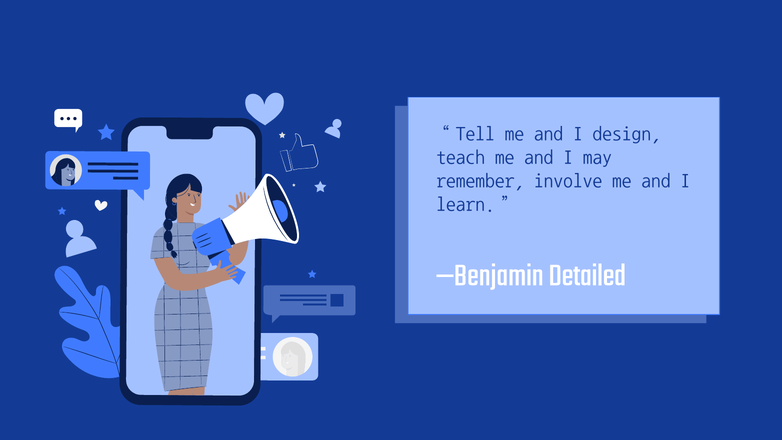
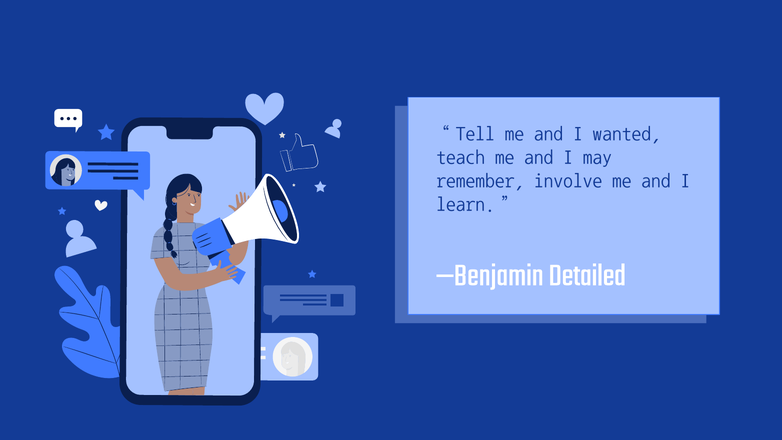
design: design -> wanted (627, 134)
